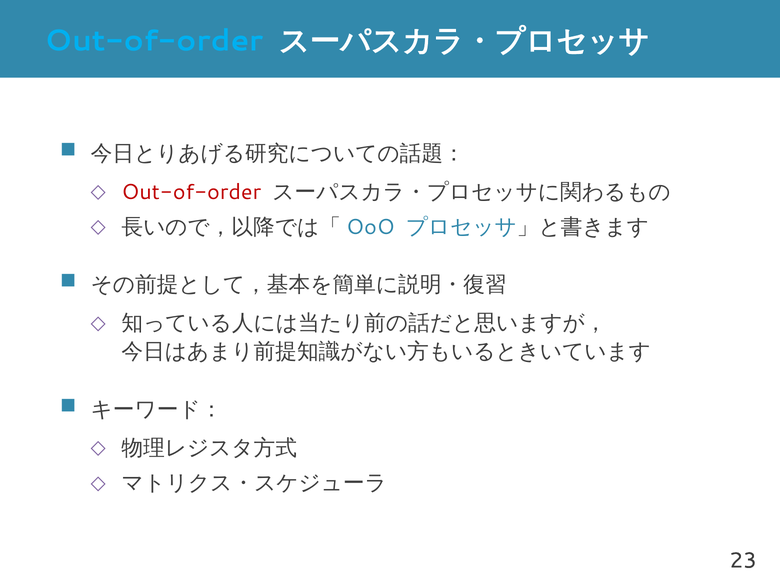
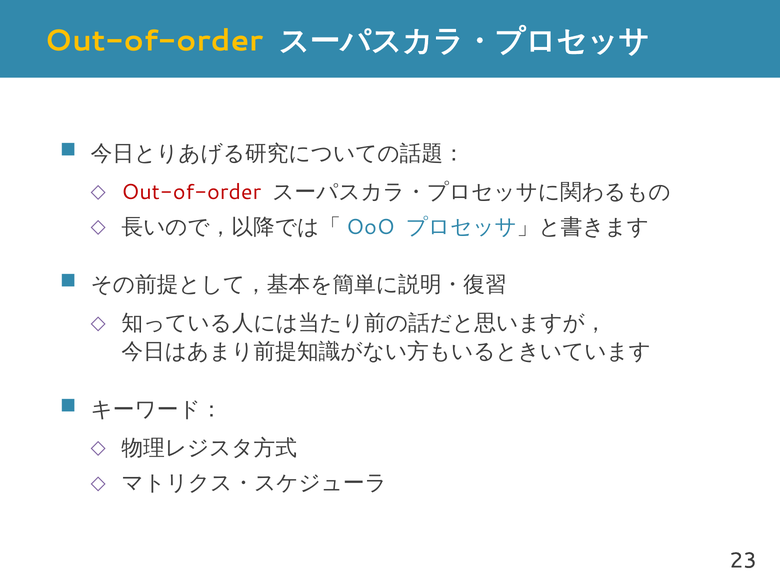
Out-of-order colour: light blue -> yellow (154, 41)
